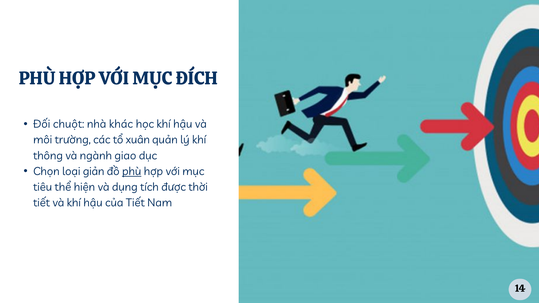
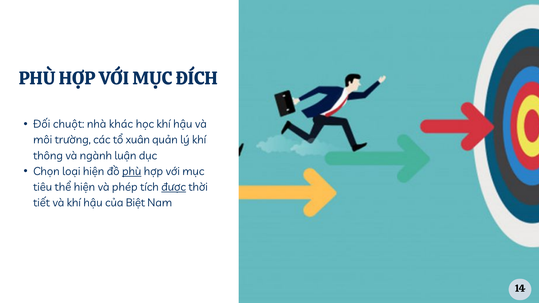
giao: giao -> luận (125, 156)
loại giản: giản -> hiện (94, 171)
dụng: dụng -> phép (125, 187)
được underline: none -> present (174, 187)
của Tiết: Tiết -> Biệt (135, 203)
